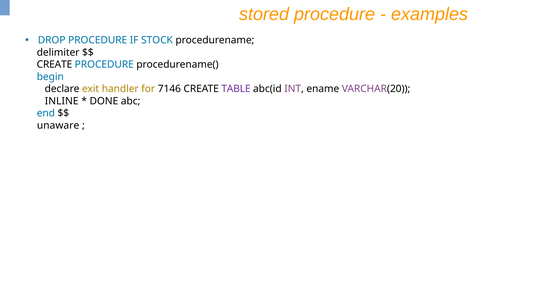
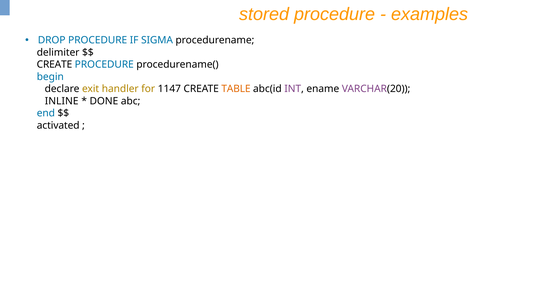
STOCK: STOCK -> SIGMA (157, 40)
7146: 7146 -> 1147 (169, 89)
TABLE colour: purple -> orange (236, 89)
unaware: unaware -> activated (58, 125)
